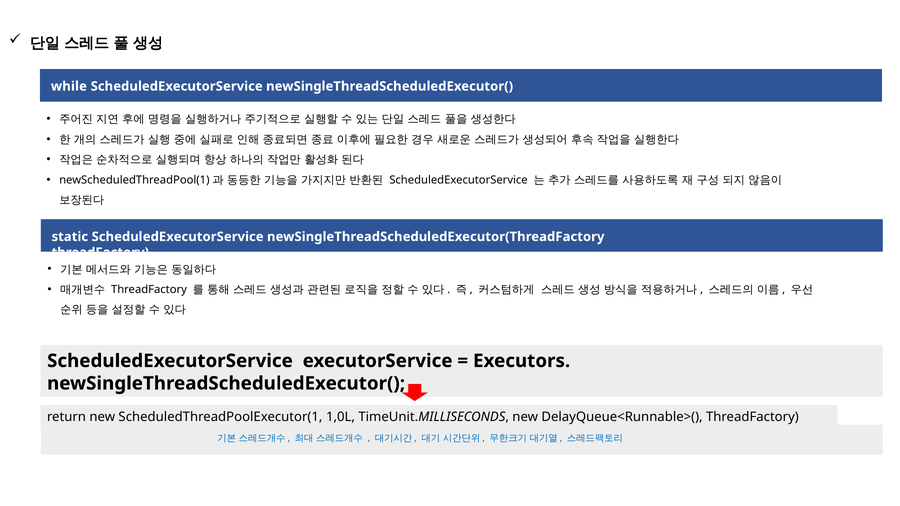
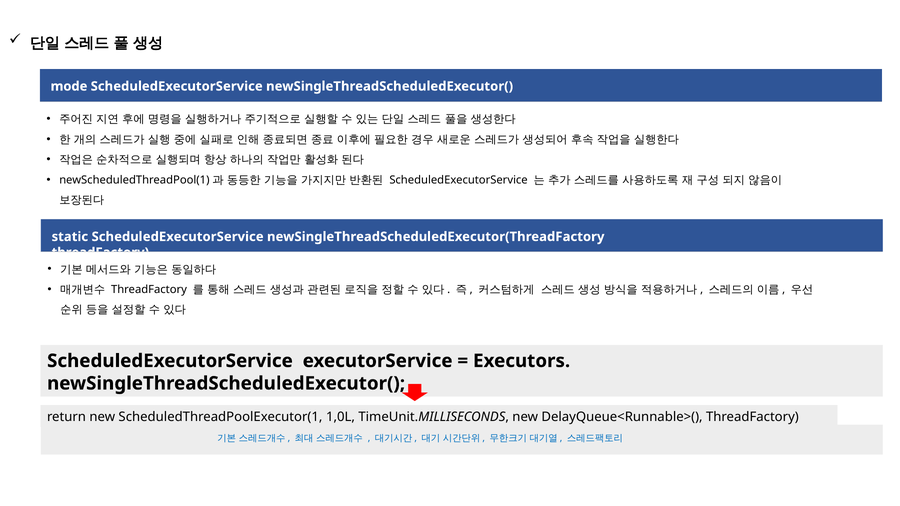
while: while -> mode (69, 86)
